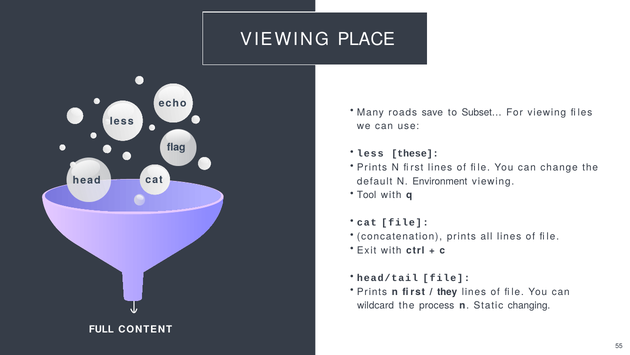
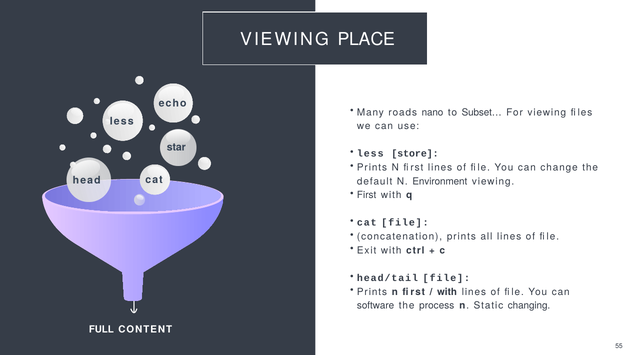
save: save -> nano (432, 112)
flag: flag -> star (176, 147)
these: these -> store (415, 153)
Tool: Tool -> First (367, 195)
they: they -> with (447, 291)
wildcard: wildcard -> software (376, 305)
